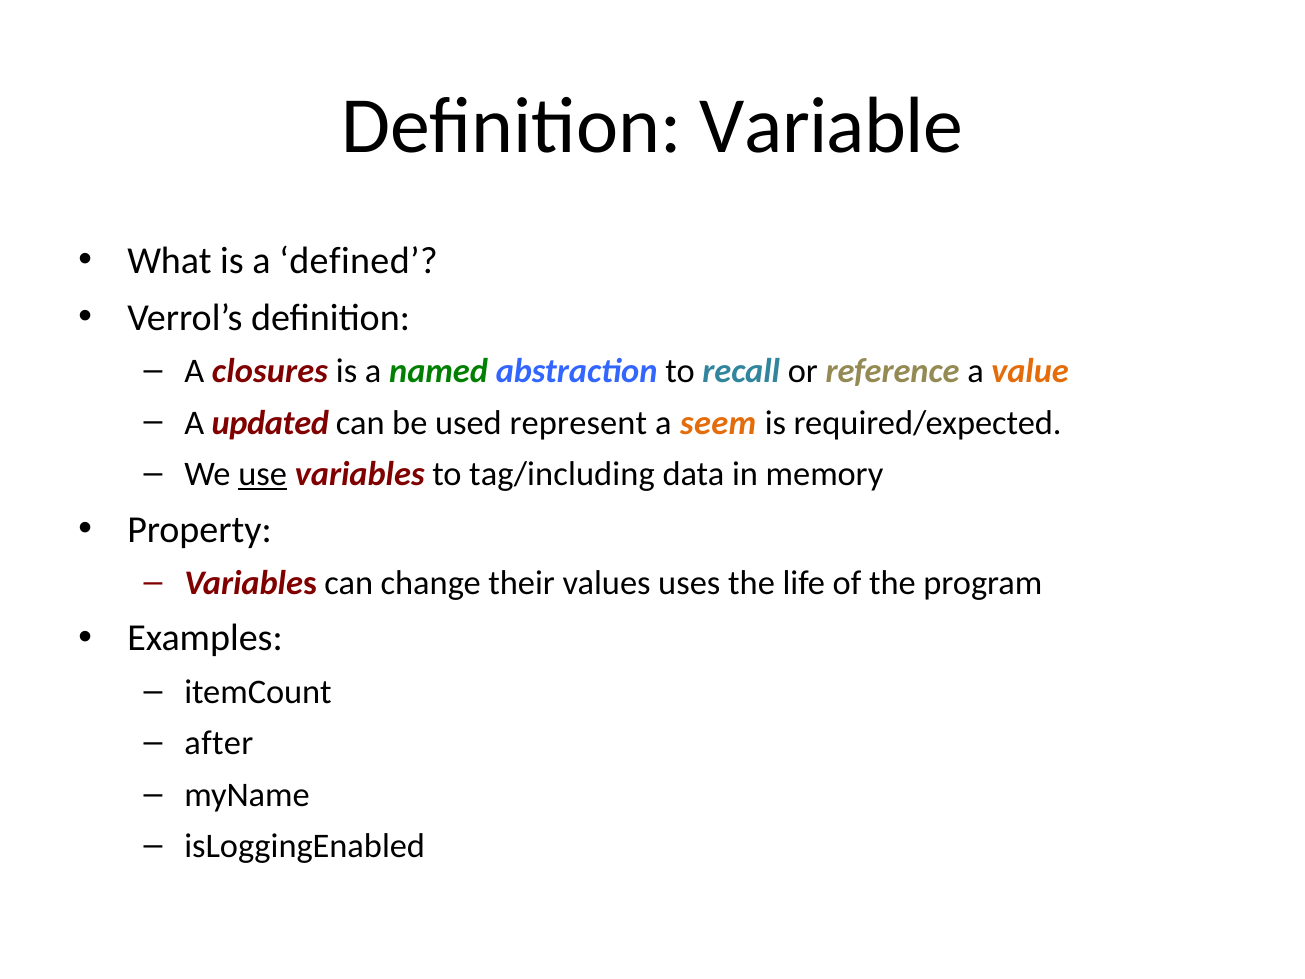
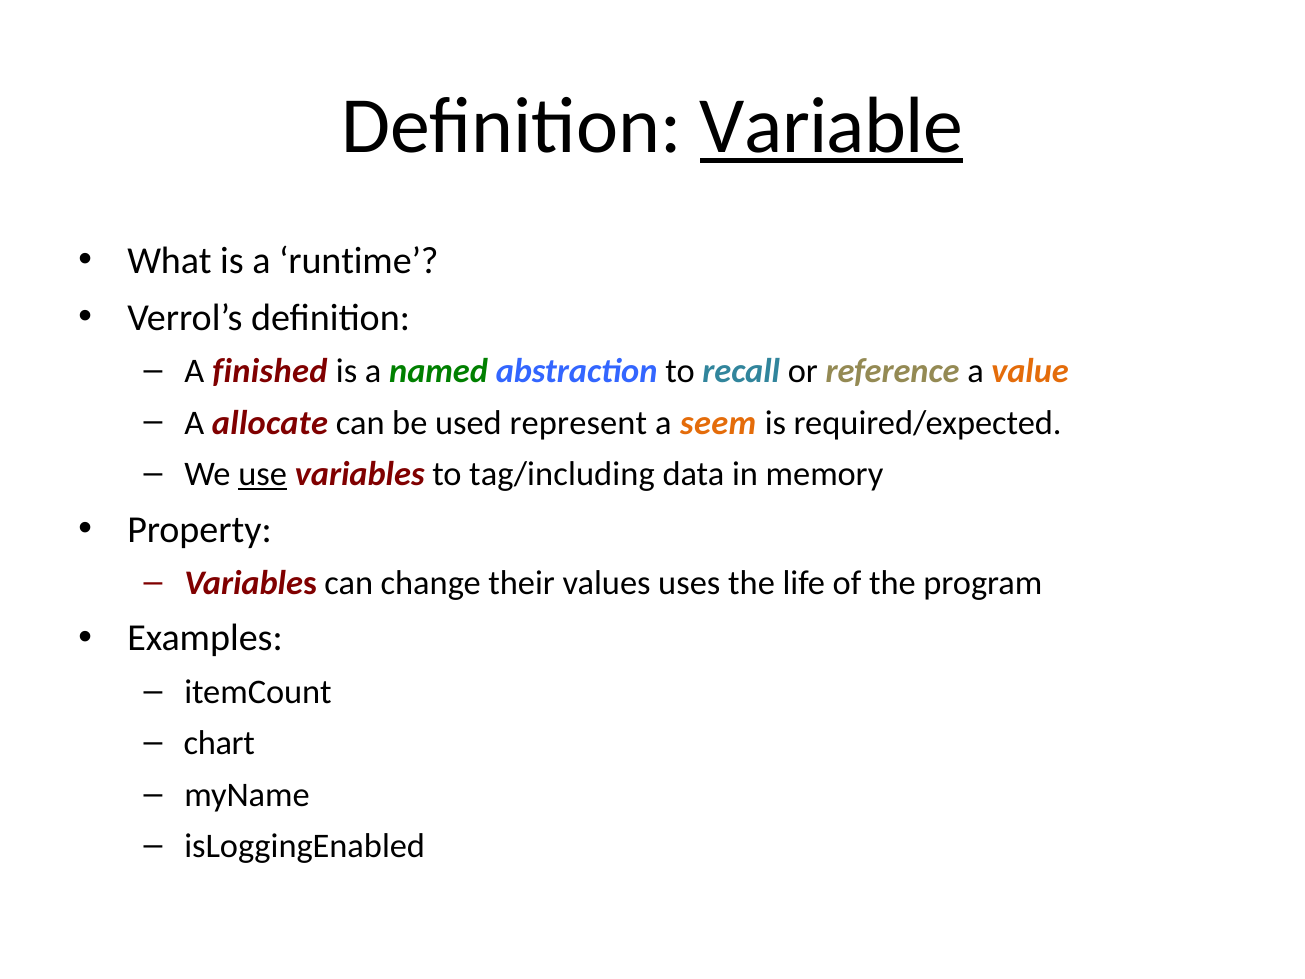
Variable underline: none -> present (832, 126)
defined: defined -> runtime (359, 260)
closures: closures -> finished (270, 371)
updated: updated -> allocate (270, 423)
after: after -> chart (219, 743)
